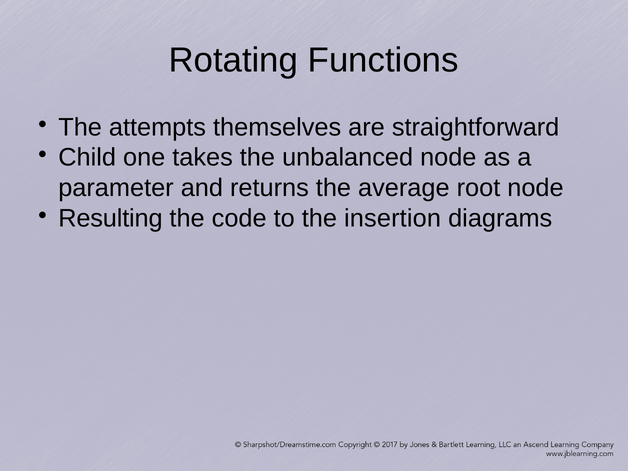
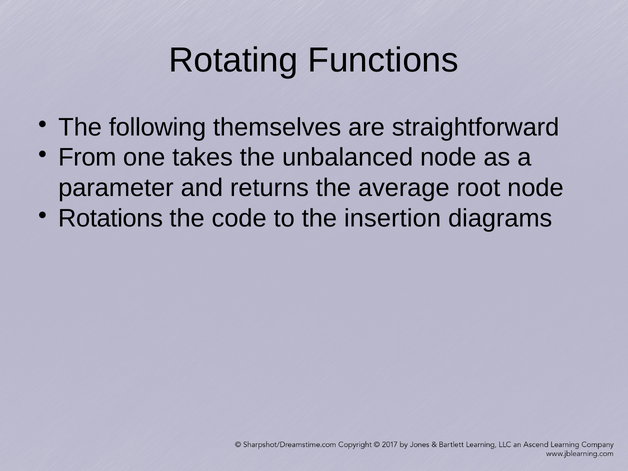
attempts: attempts -> following (158, 127)
Child: Child -> From (87, 158)
Resulting: Resulting -> Rotations (110, 218)
